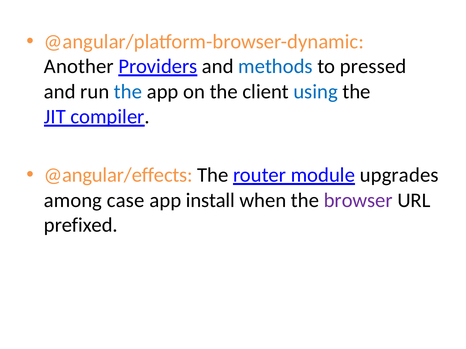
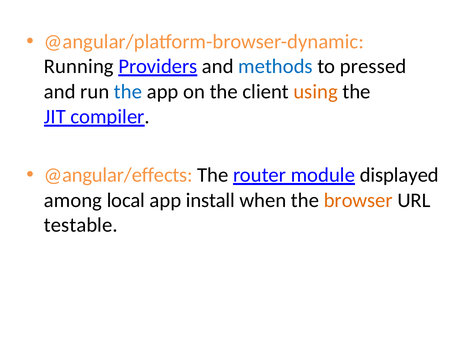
Another: Another -> Running (79, 67)
using colour: blue -> orange (316, 92)
upgrades: upgrades -> displayed (399, 175)
case: case -> local (126, 201)
browser colour: purple -> orange (358, 201)
prefixed: prefixed -> testable (81, 225)
